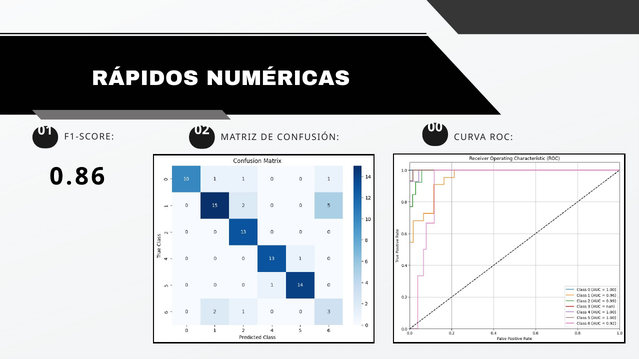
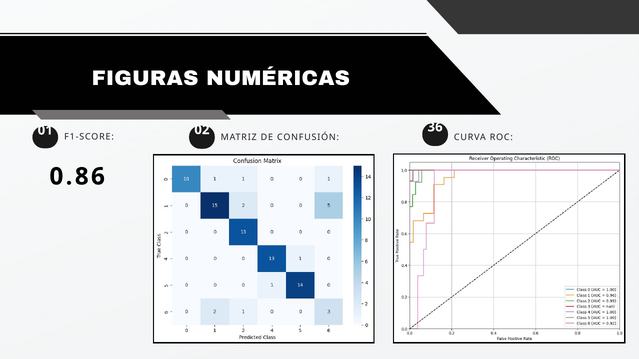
RÁPIDOS: RÁPIDOS -> FIGURAS (145, 78)
00: 00 -> 36 (435, 127)
